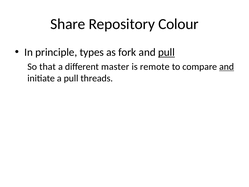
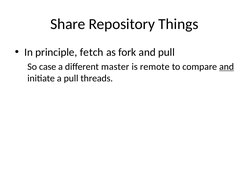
Colour: Colour -> Things (178, 24)
types: types -> fetch (92, 52)
pull underline: present -> none (166, 52)
that: that -> case (48, 67)
